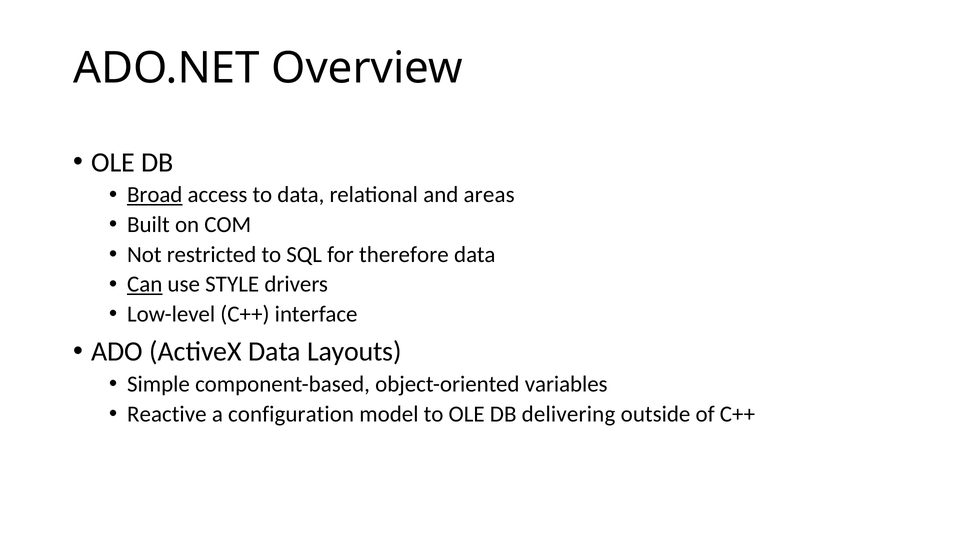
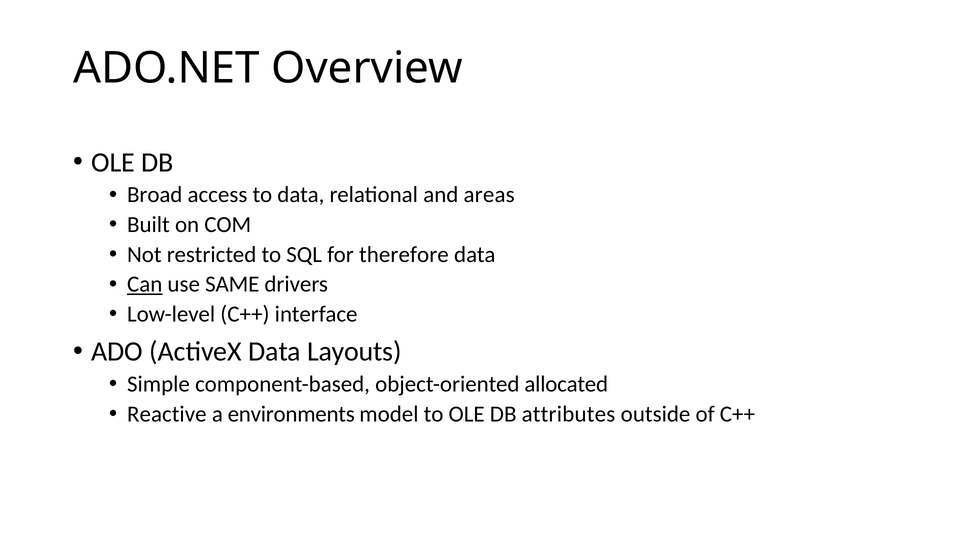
Broad underline: present -> none (155, 195)
STYLE: STYLE -> SAME (232, 284)
variables: variables -> allocated (566, 384)
configuration: configuration -> environments (291, 414)
delivering: delivering -> attributes (568, 414)
